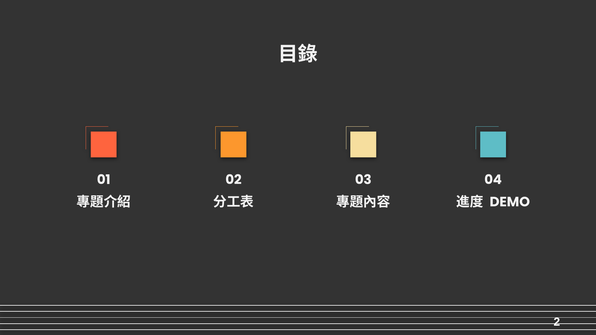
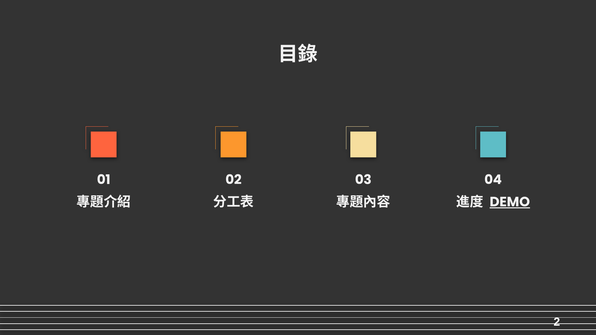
DEMO underline: none -> present (510, 202)
